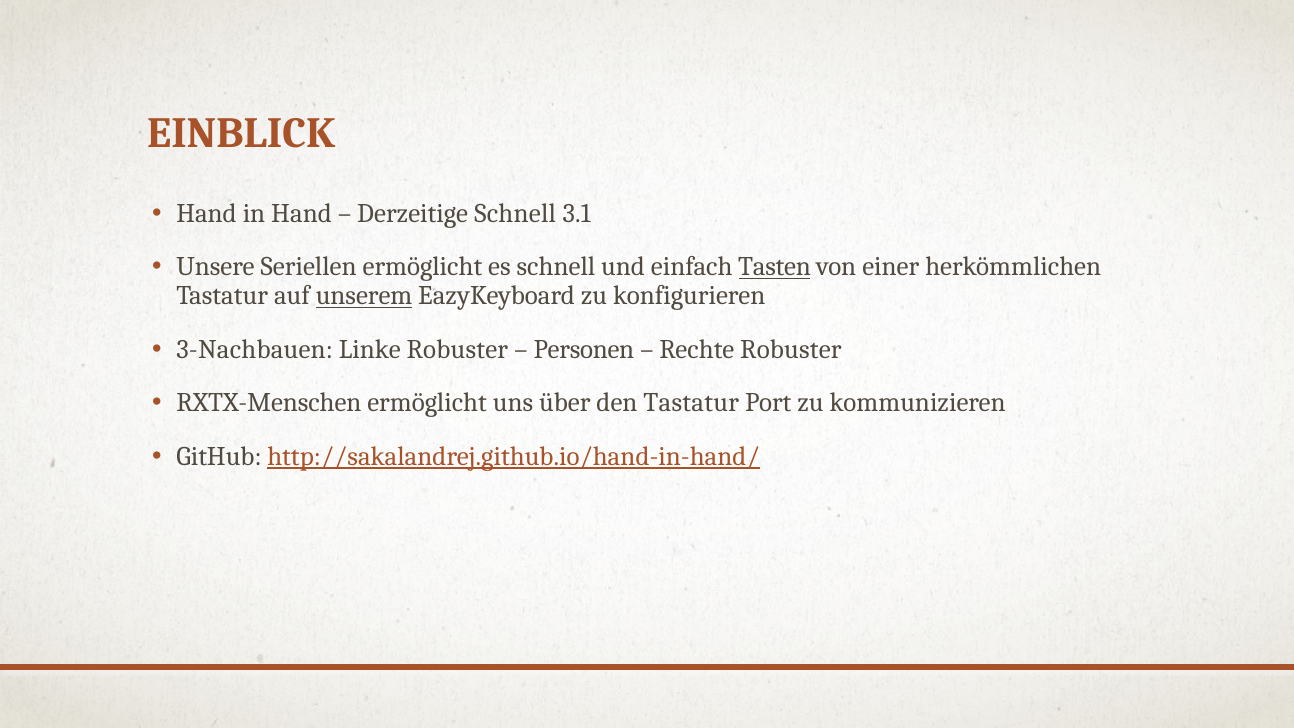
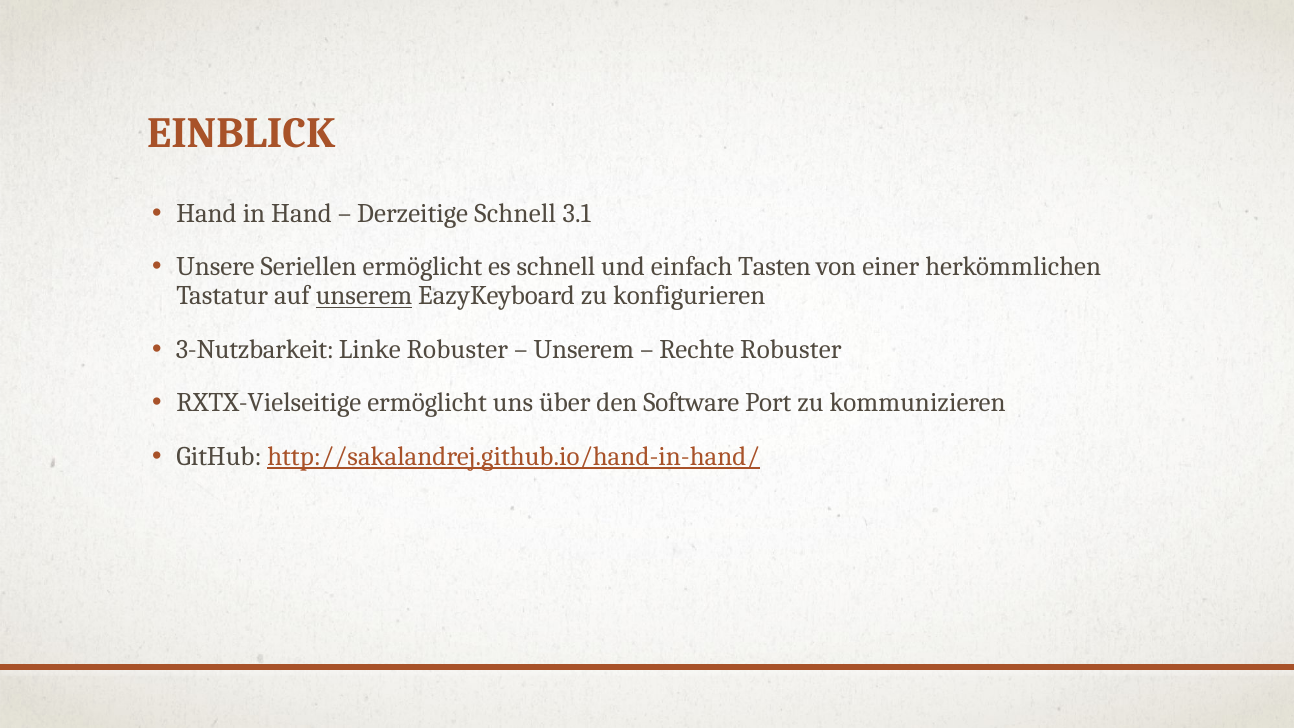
Tasten underline: present -> none (774, 267)
3-Nachbauen: 3-Nachbauen -> 3-Nutzbarkeit (255, 349)
Personen: Personen -> Unserem (584, 349)
RXTX-Menschen: RXTX-Menschen -> RXTX-Vielseitige (269, 403)
den Tastatur: Tastatur -> Software (691, 403)
